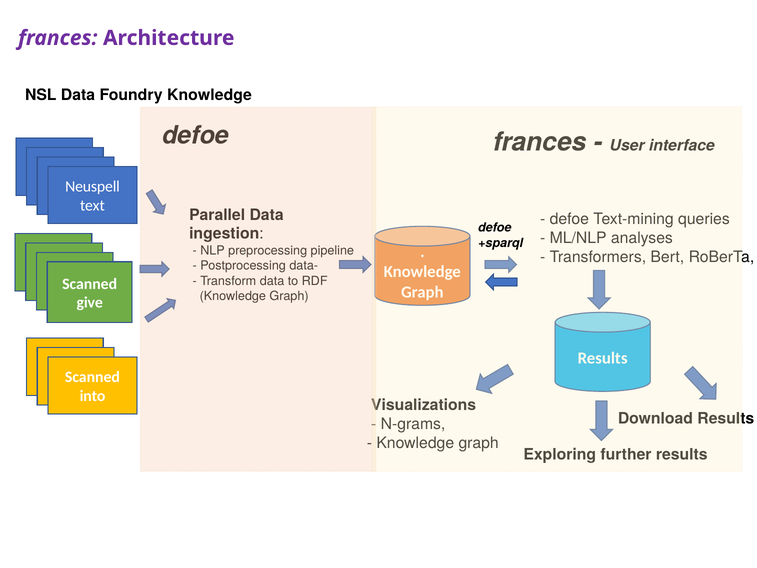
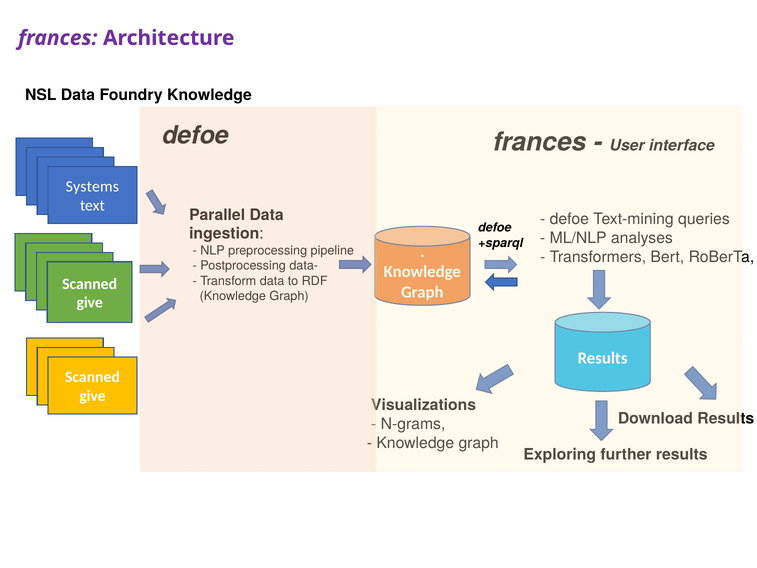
Neuspell: Neuspell -> Systems (92, 186)
into: into -> give (93, 396)
